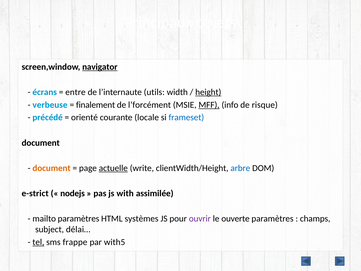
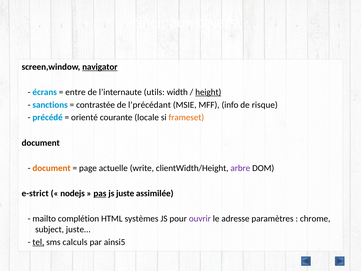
verbeuse: verbeuse -> sanctions (50, 105)
finalement: finalement -> contrastée (96, 105)
l’forcément: l’forcément -> l’précédant (149, 105)
MFF underline: present -> none (209, 105)
frameset colour: blue -> orange (186, 117)
actuelle underline: present -> none (113, 168)
arbre colour: blue -> purple (240, 168)
pas underline: none -> present (100, 193)
with: with -> juste (125, 193)
mailto paramètres: paramètres -> complétion (79, 218)
ouverte: ouverte -> adresse (235, 218)
champs: champs -> chrome (315, 218)
délai…: délai… -> juste… (78, 229)
frappe: frappe -> calculs (75, 242)
with5: with5 -> ainsi5 (115, 242)
